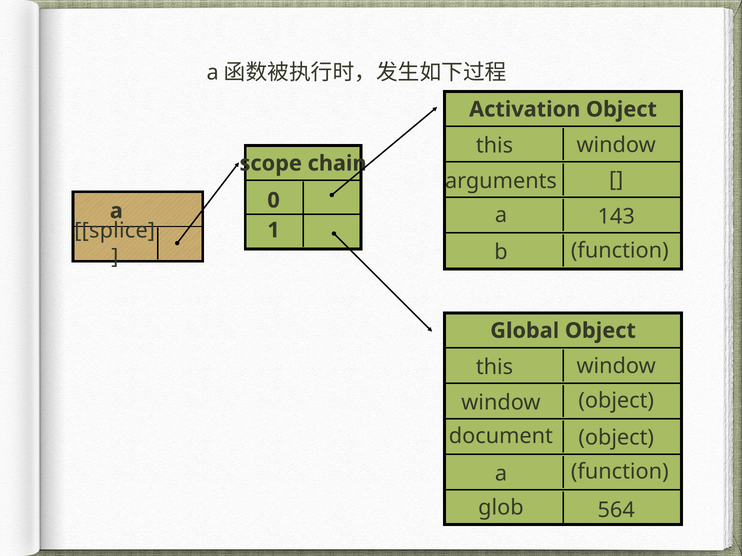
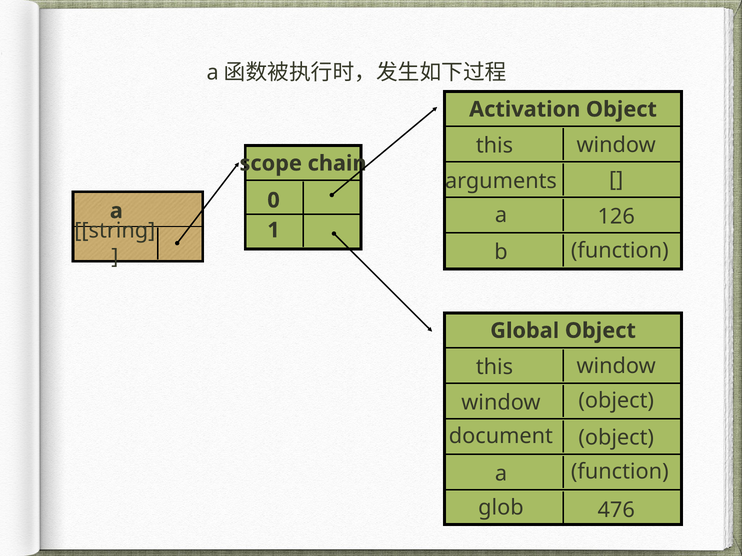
143: 143 -> 126 (616, 217)
splice: splice -> string (115, 231)
564: 564 -> 476 (616, 511)
